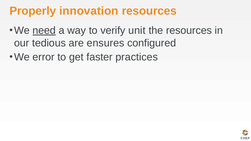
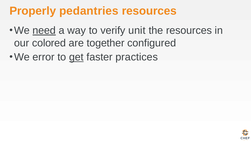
innovation: innovation -> pedantries (89, 11)
tedious: tedious -> colored (49, 43)
ensures: ensures -> together (106, 43)
get underline: none -> present (76, 57)
